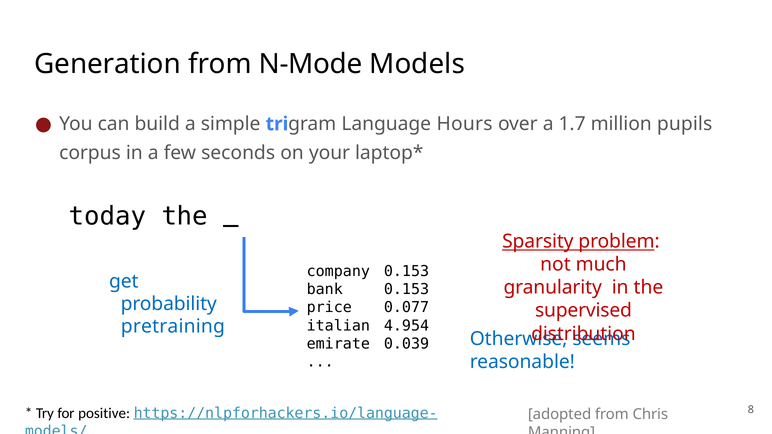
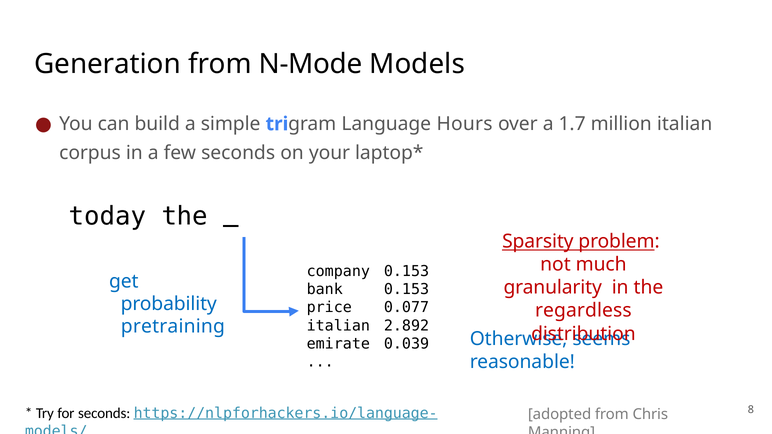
million pupils: pupils -> italian (685, 124)
supervised: supervised -> regardless (583, 311)
4.954: 4.954 -> 2.892 (406, 326)
for positive: positive -> seconds (104, 414)
